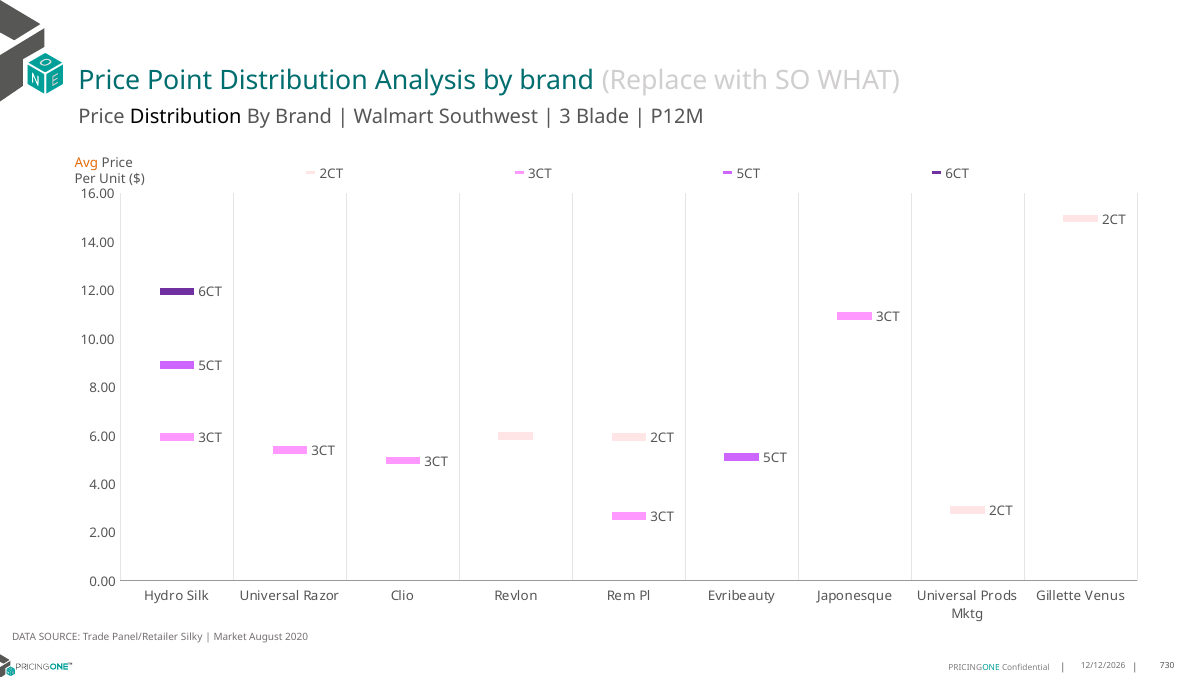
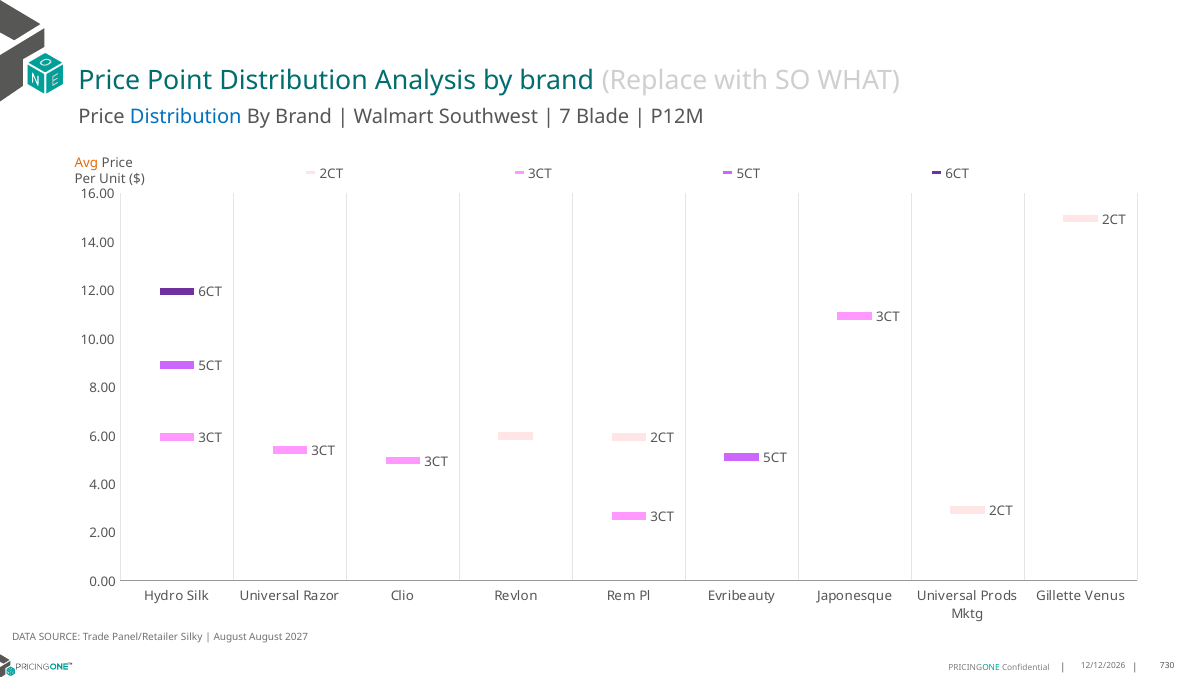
Distribution colour: black -> blue (186, 117)
3: 3 -> 7 (565, 117)
Market: Market -> August (230, 638)
2020: 2020 -> 2027 (297, 638)
